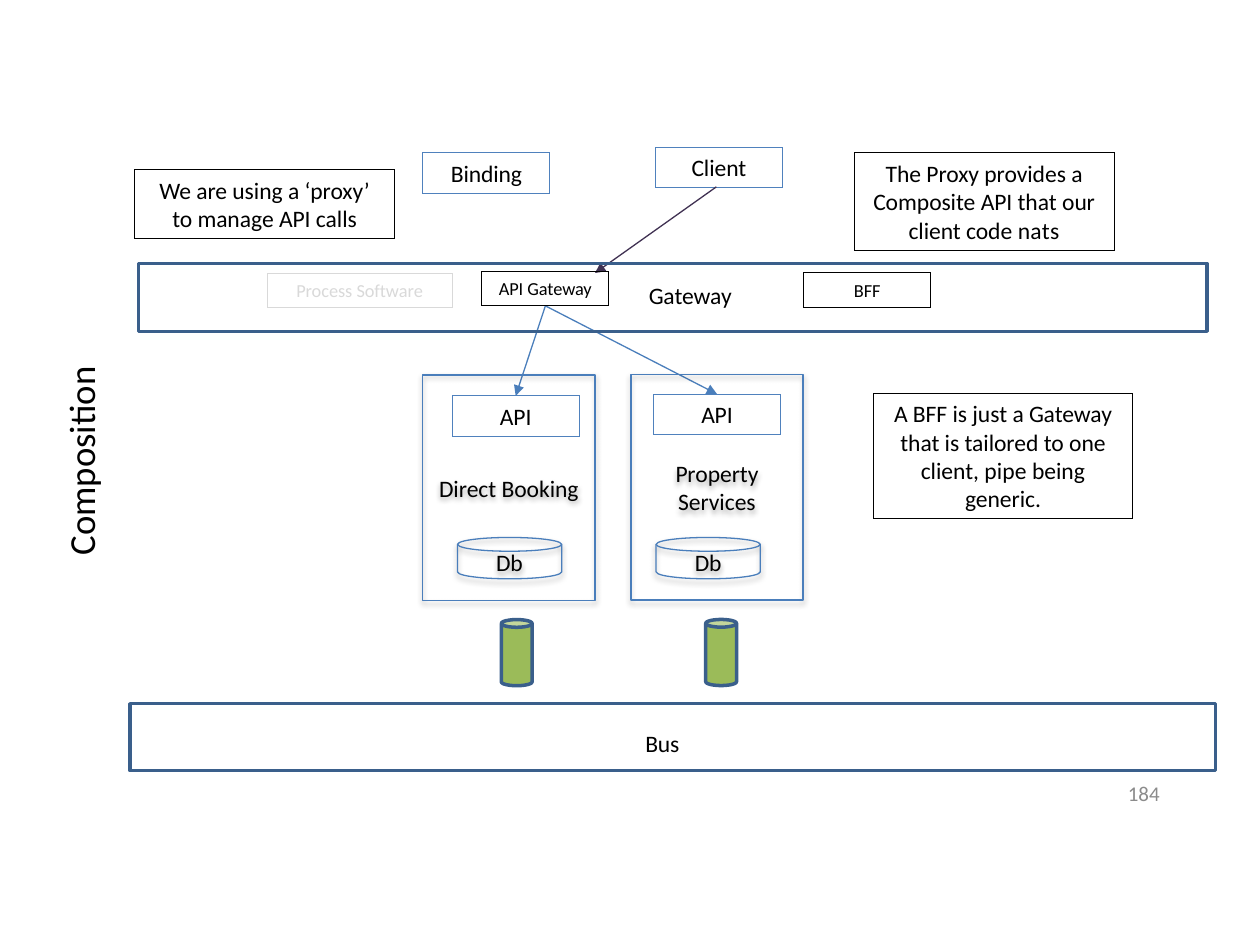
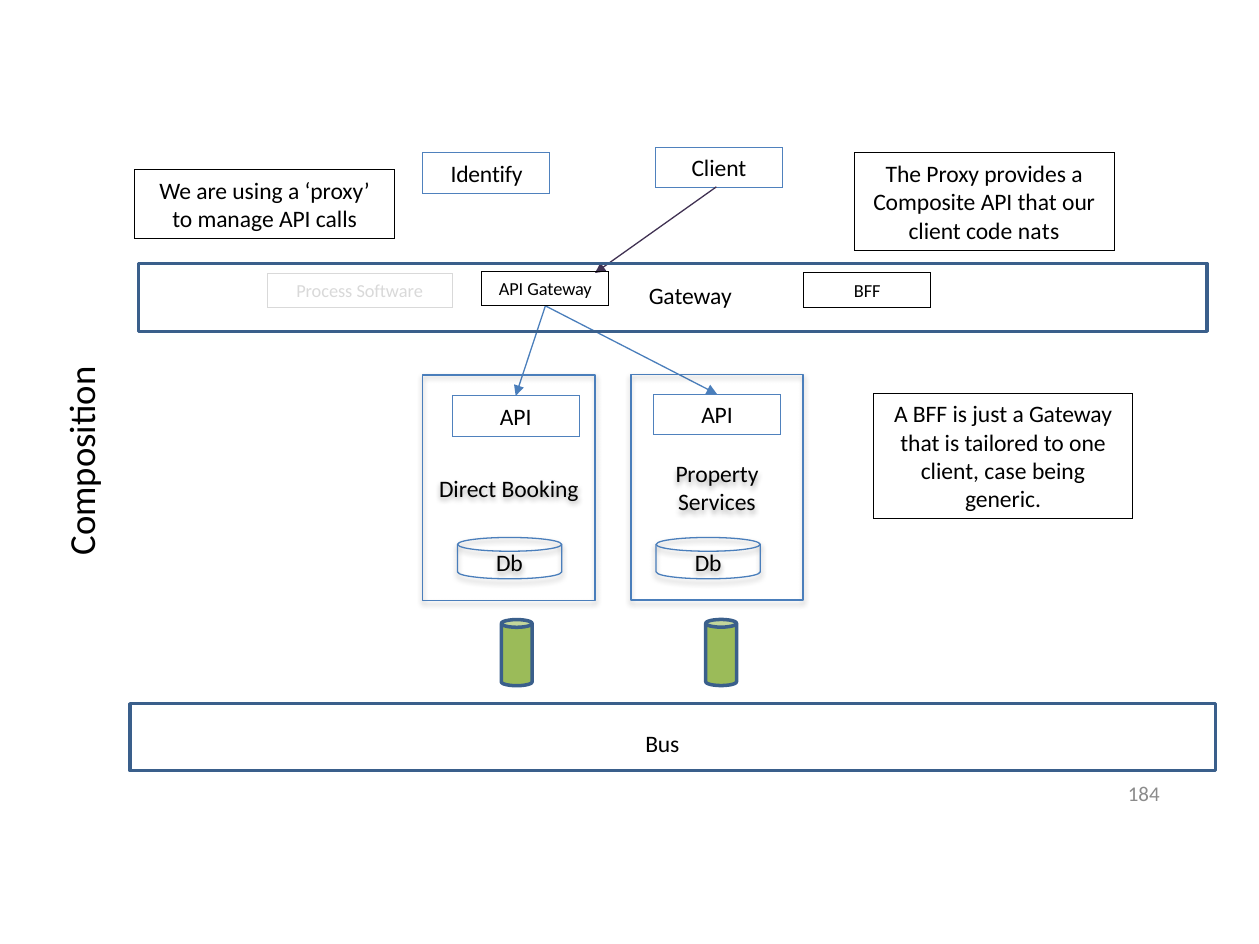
Binding: Binding -> Identify (487, 175)
pipe: pipe -> case (1006, 472)
